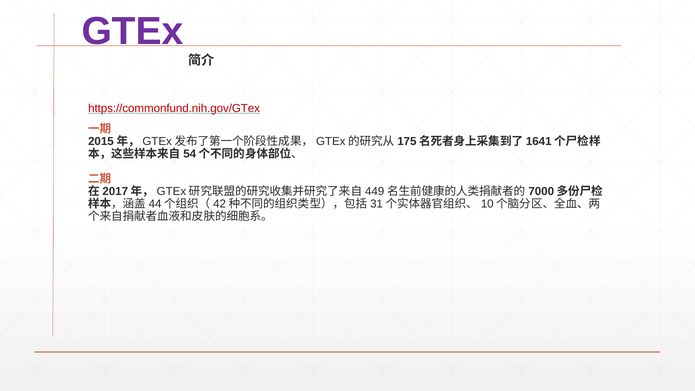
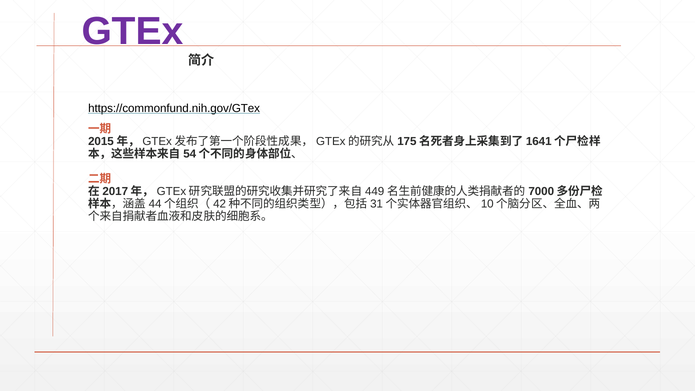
https://commonfund.nih.gov/GTex colour: red -> black (174, 108)
